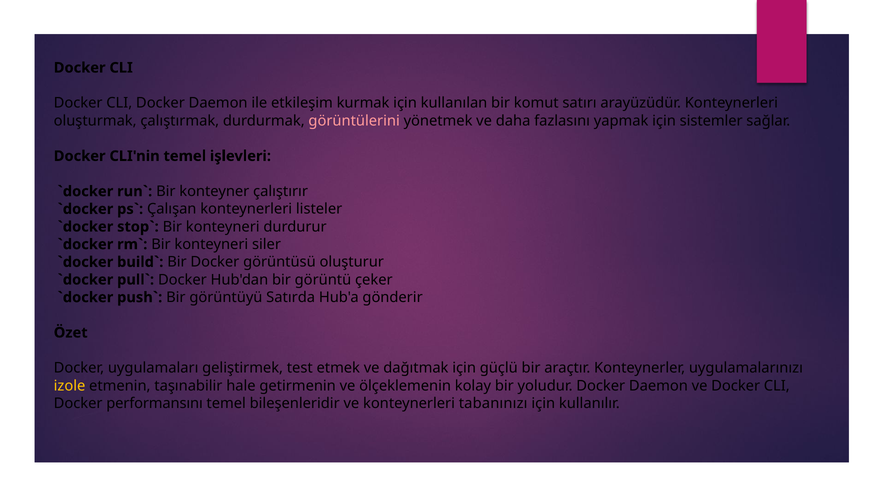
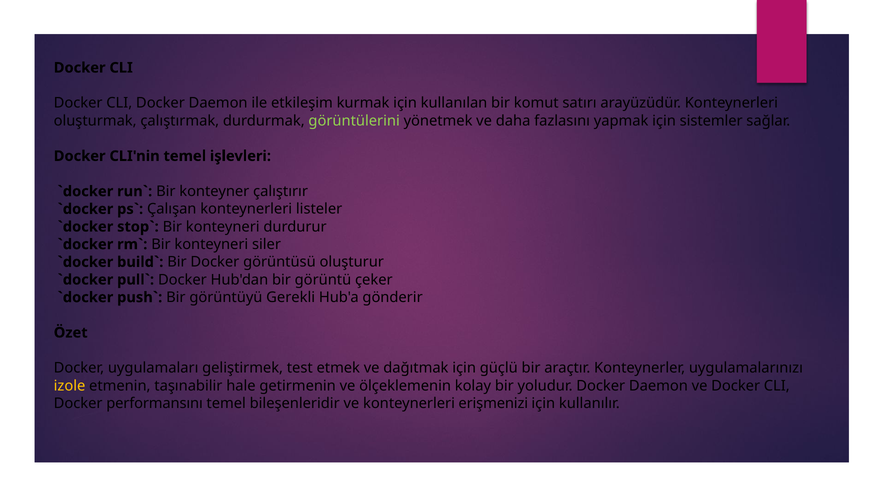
görüntülerini colour: pink -> light green (354, 121)
Satırda: Satırda -> Gerekli (291, 298)
tabanınızı: tabanınızı -> erişmenizi (493, 404)
